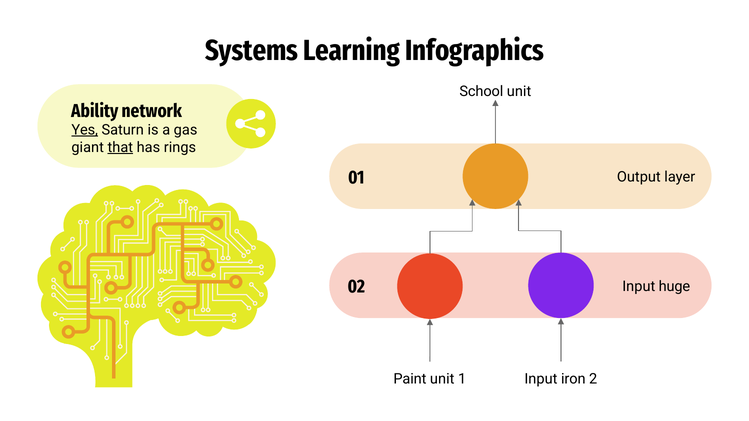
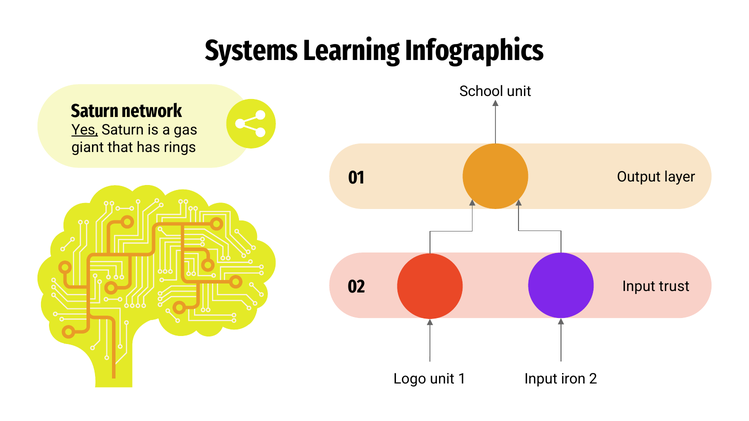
Ability: Ability -> Saturn (95, 111)
that underline: present -> none (120, 147)
huge: huge -> trust (674, 287)
Paint: Paint -> Logo (410, 379)
